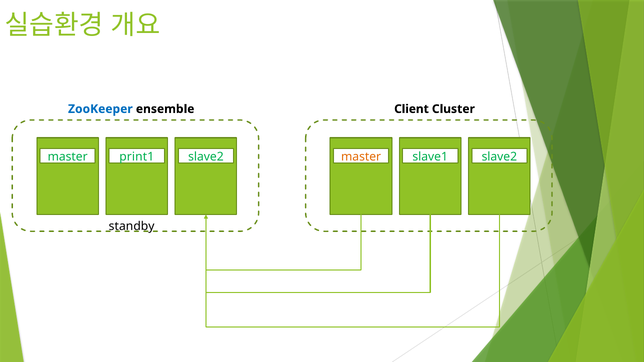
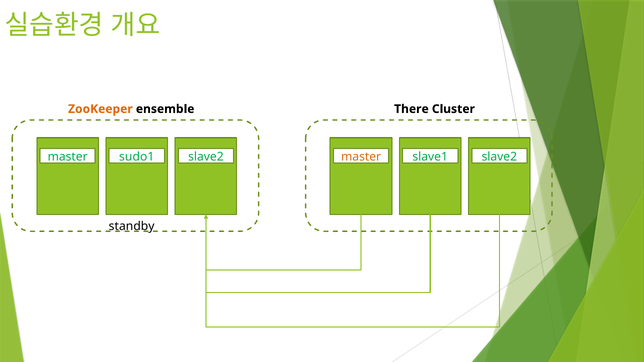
ZooKeeper colour: blue -> orange (100, 109)
Client: Client -> There (411, 109)
print1: print1 -> sudo1 (137, 157)
